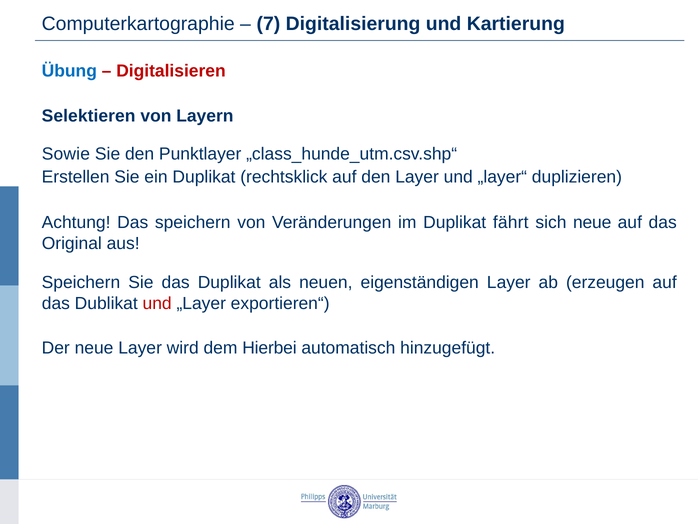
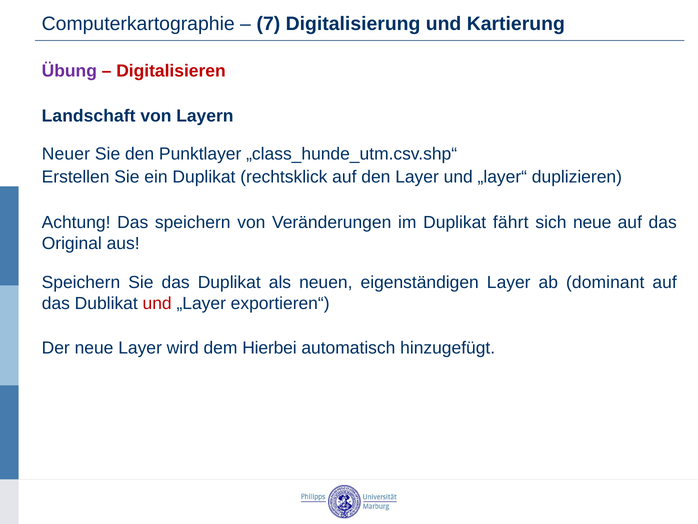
Übung colour: blue -> purple (69, 71)
Selektieren: Selektieren -> Landschaft (89, 116)
Sowie: Sowie -> Neuer (66, 154)
erzeugen: erzeugen -> dominant (605, 282)
